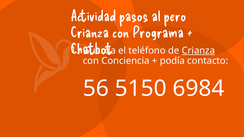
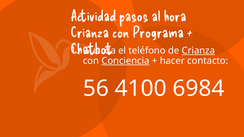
pero: pero -> hora (175, 16)
Conciencia underline: none -> present (125, 61)
podía: podía -> hacer (172, 61)
5150: 5150 -> 4100 (141, 89)
